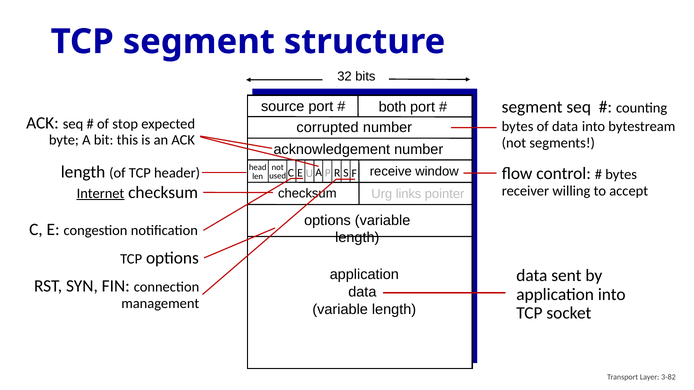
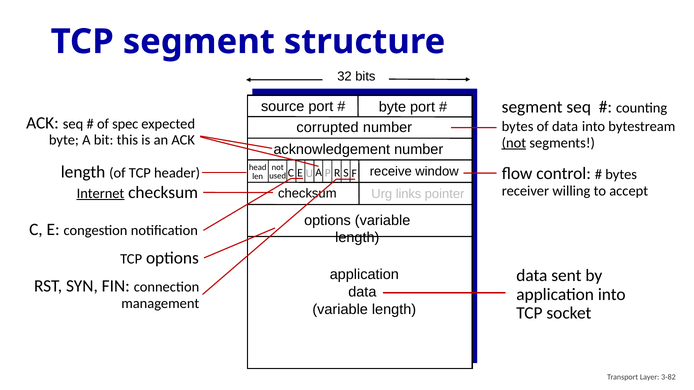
both: both -> byte (392, 107)
stop: stop -> spec (125, 124)
not underline: none -> present (514, 143)
